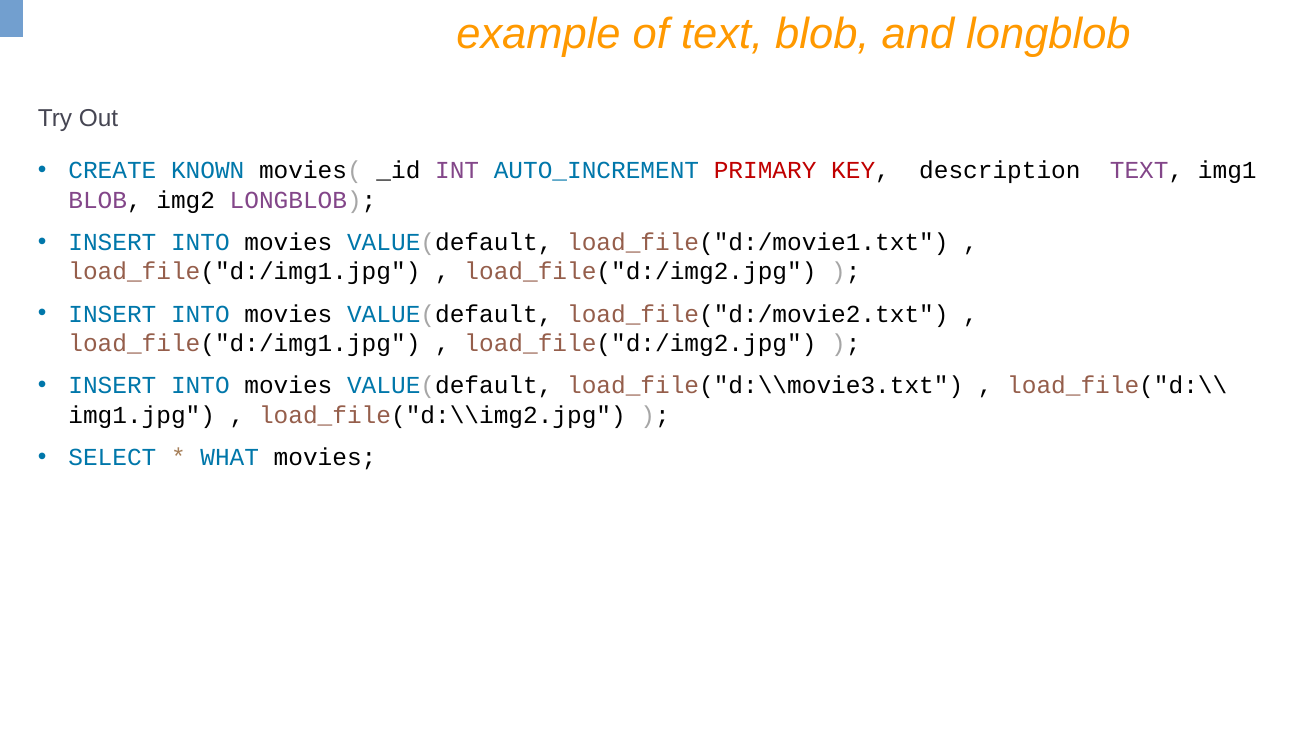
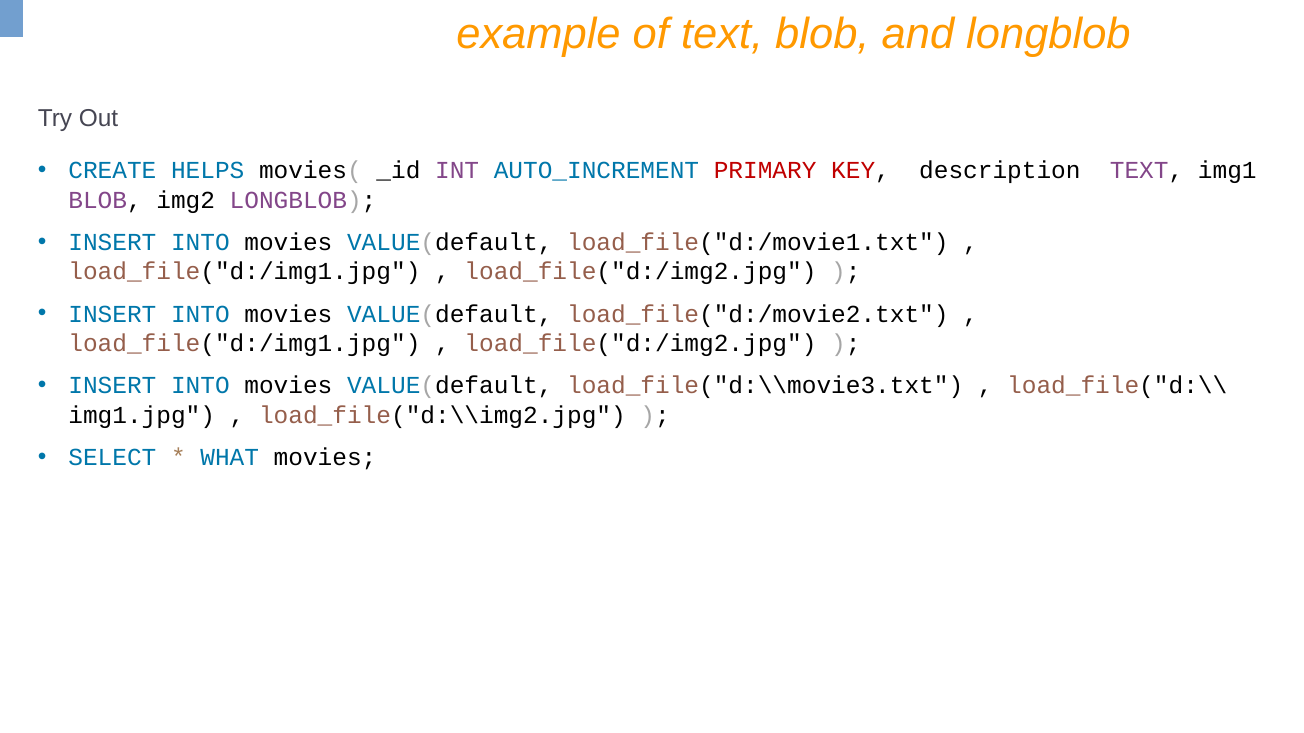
KNOWN: KNOWN -> HELPS (208, 171)
